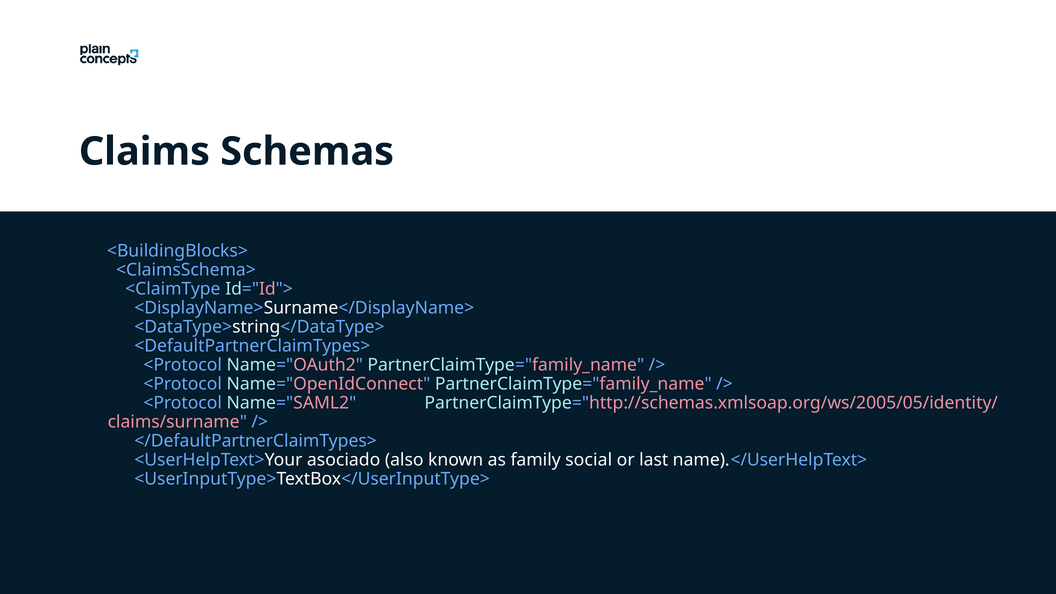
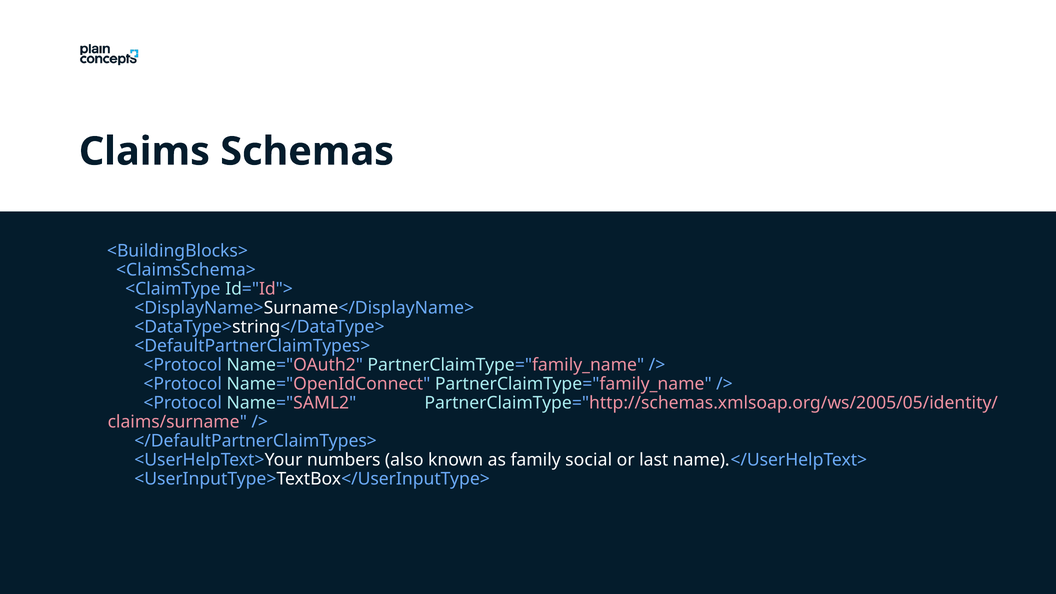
asociado: asociado -> numbers (344, 460)
